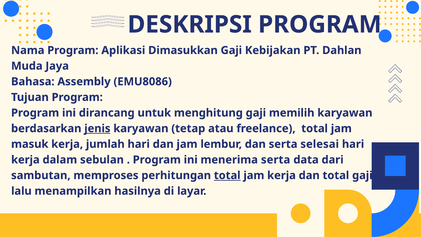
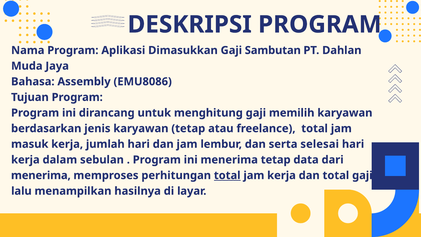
Kebijakan: Kebijakan -> Sambutan (273, 50)
jenis underline: present -> none (97, 128)
menerima serta: serta -> tetap (276, 160)
sambutan: sambutan -> menerima (41, 175)
